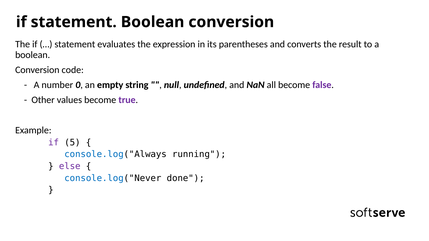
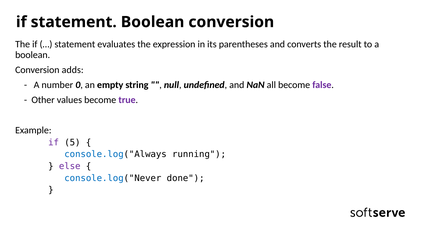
code: code -> adds (73, 70)
